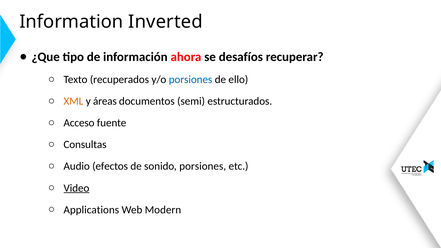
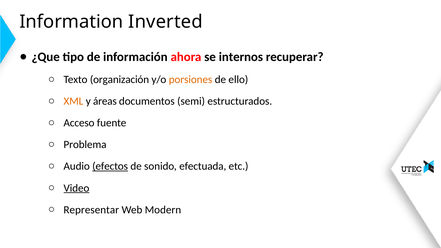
desafíos: desafíos -> internos (241, 57)
recuperados: recuperados -> organización (119, 80)
porsiones colour: blue -> orange (191, 80)
Consultas: Consultas -> Problema (85, 145)
efectos underline: none -> present (110, 166)
sonido porsiones: porsiones -> efectuada (203, 166)
Applications: Applications -> Representar (91, 210)
